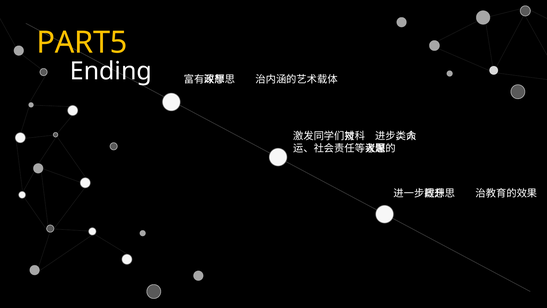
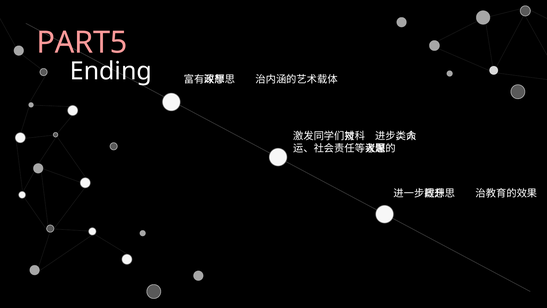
PART5 colour: yellow -> pink (82, 43)
